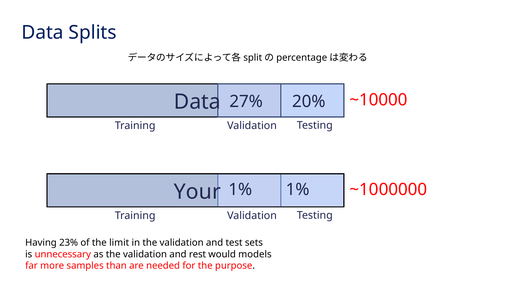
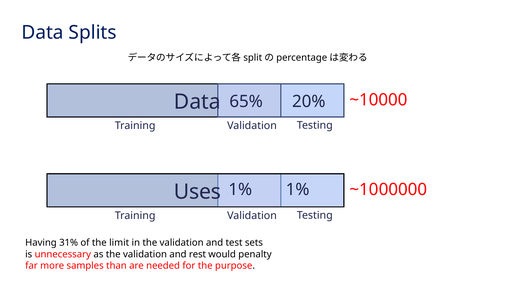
27%: 27% -> 65% (246, 102)
Your: Your -> Uses (197, 192)
23%: 23% -> 31% (69, 243)
models: models -> penalty (255, 254)
